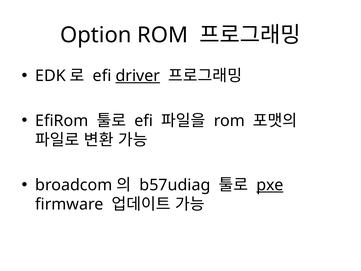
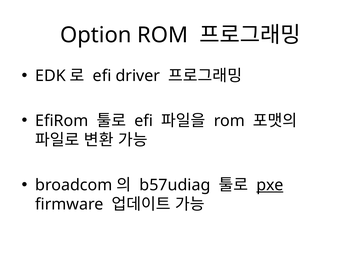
driver underline: present -> none (138, 76)
